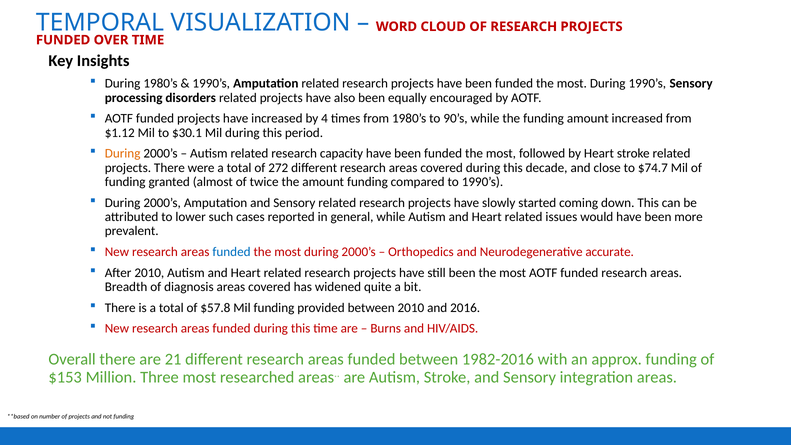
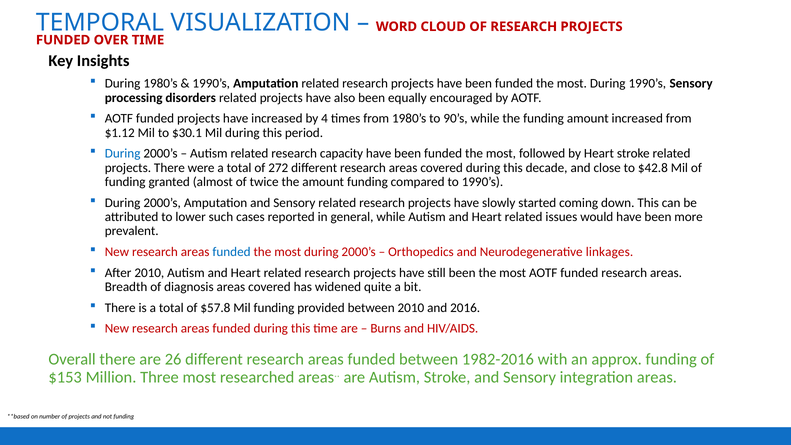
During colour: orange -> blue (123, 153)
$74.7: $74.7 -> $42.8 (653, 168)
accurate: accurate -> linkages (610, 252)
21: 21 -> 26 (173, 359)
